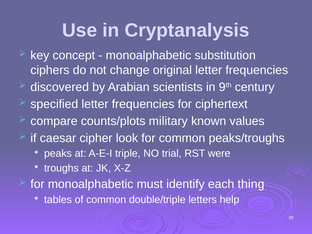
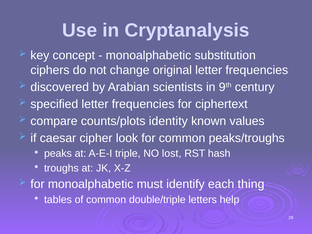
military: military -> identity (168, 121)
trial: trial -> lost (172, 154)
were: were -> hash (219, 154)
